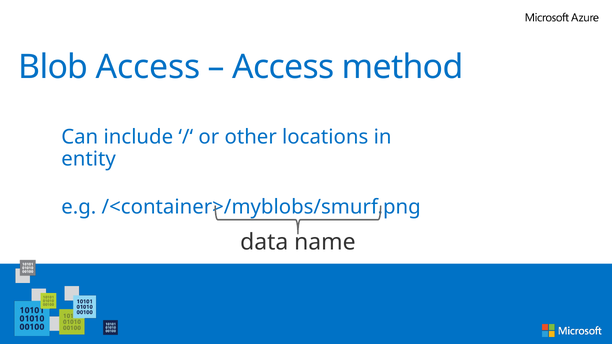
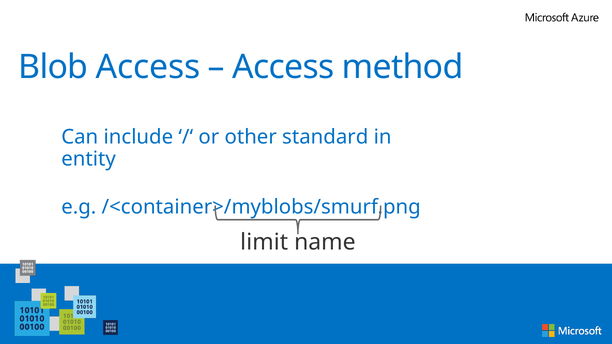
locations: locations -> standard (325, 137)
data: data -> limit (264, 242)
